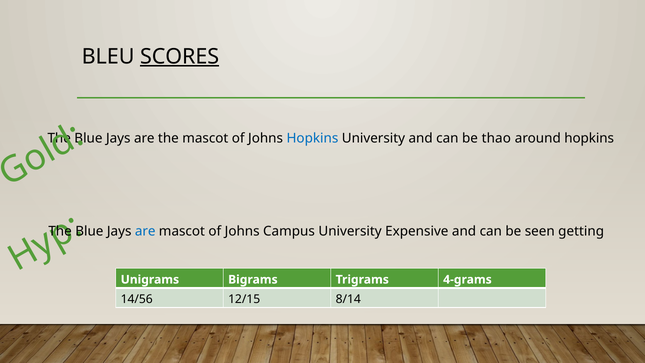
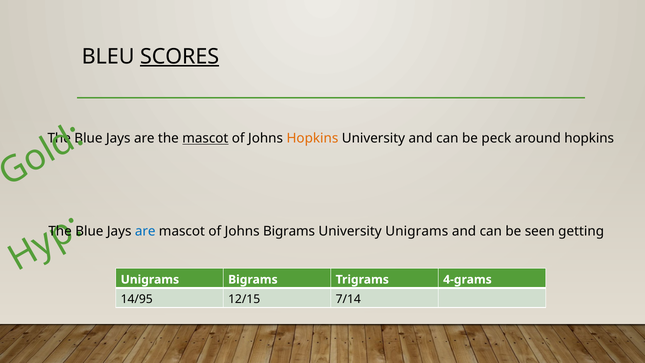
mascot underline: none -> present (205, 138)
Hopkins colour: blue -> orange (312, 138)
thao: thao -> peck (496, 138)
Johns Campus: Campus -> Bigrams (289, 231)
University Expensive: Expensive -> Unigrams (417, 231)
14/56: 14/56 -> 14/95 (137, 299)
8/14: 8/14 -> 7/14 (348, 299)
